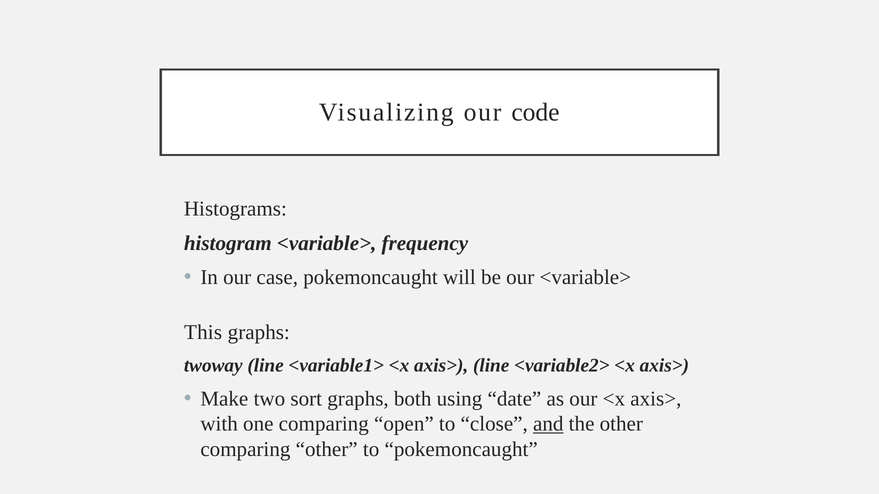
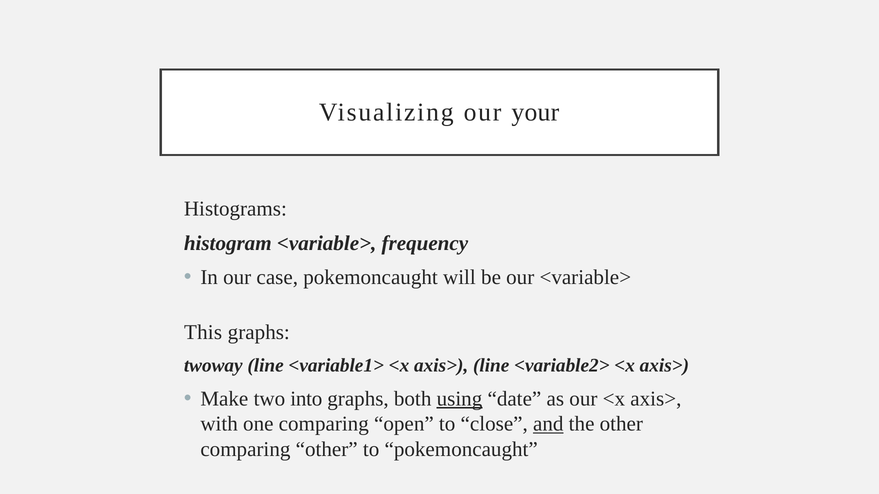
code: code -> your (535, 112)
sort: sort -> into (306, 399)
using underline: none -> present (459, 399)
